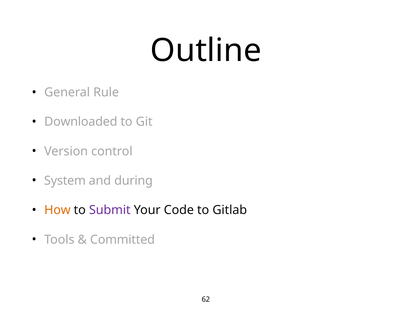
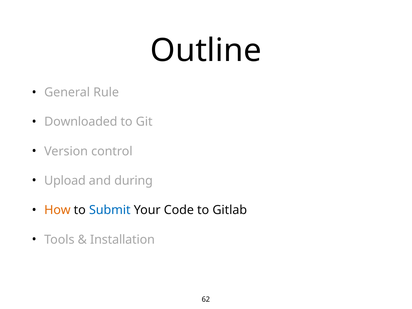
System: System -> Upload (65, 181)
Submit colour: purple -> blue (110, 210)
Committed: Committed -> Installation (122, 240)
